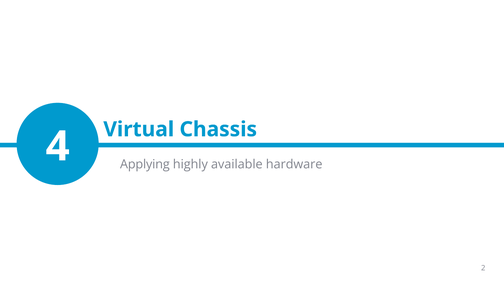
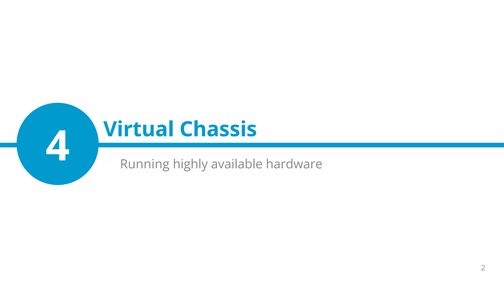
Applying: Applying -> Running (145, 164)
